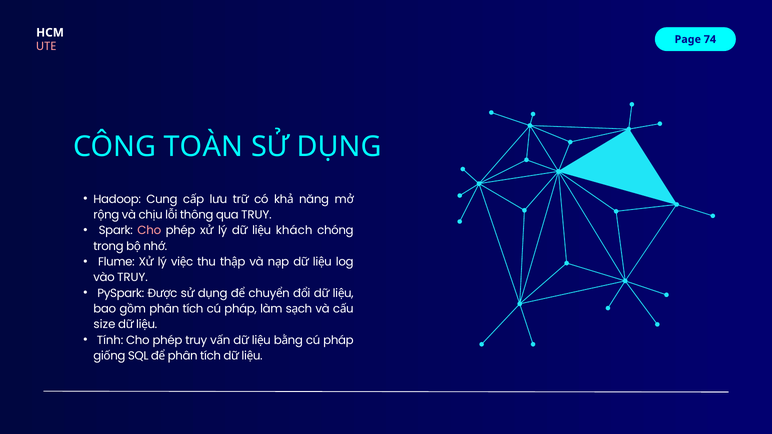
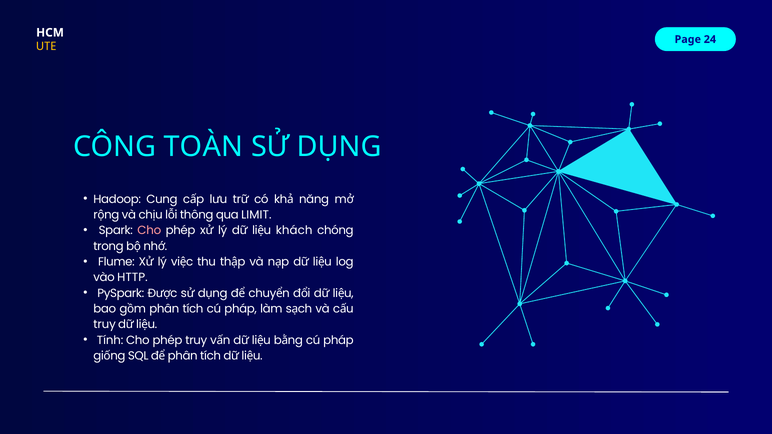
74: 74 -> 24 (710, 39)
UTE colour: pink -> yellow (46, 46)
qua TRUY: TRUY -> LIMIT (256, 215)
vào TRUY: TRUY -> HTTP (132, 278)
size: size -> truy (105, 325)
